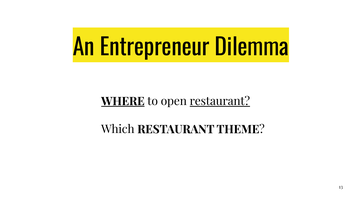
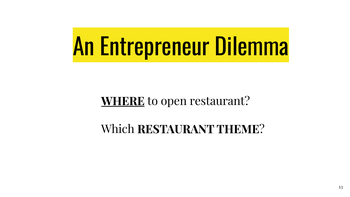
restaurant underline: present -> none (220, 101)
